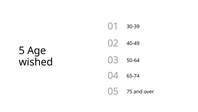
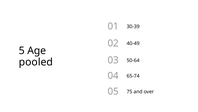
wished: wished -> pooled (36, 62)
